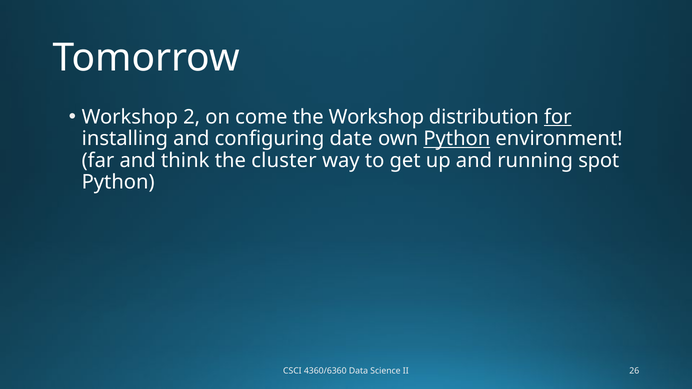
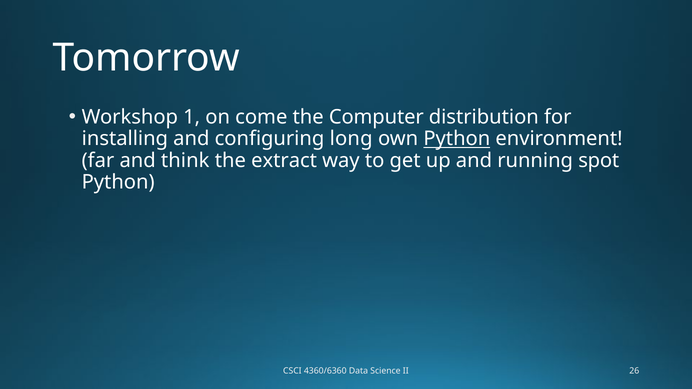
2: 2 -> 1 (192, 117)
the Workshop: Workshop -> Computer (376, 117)
for underline: present -> none (558, 117)
date: date -> long (351, 139)
cluster: cluster -> extract (284, 161)
